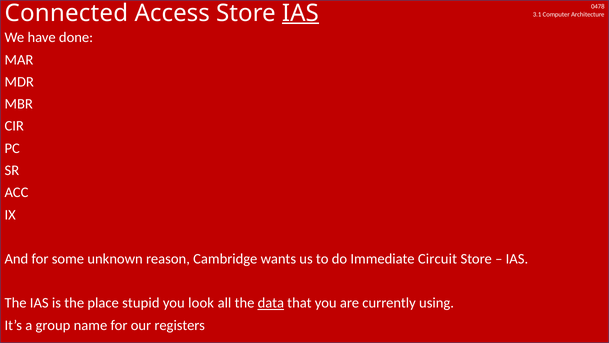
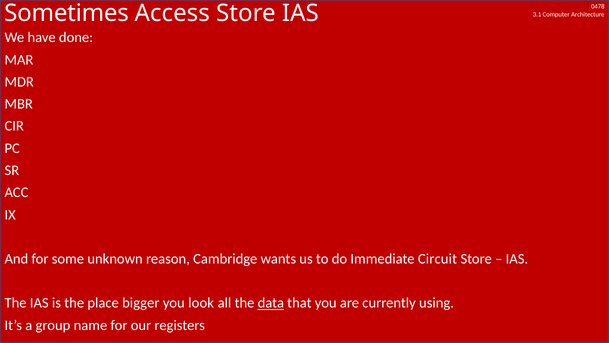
Connected: Connected -> Sometimes (67, 13)
IAS underline: present -> none (300, 13)
stupid: stupid -> bigger (141, 303)
